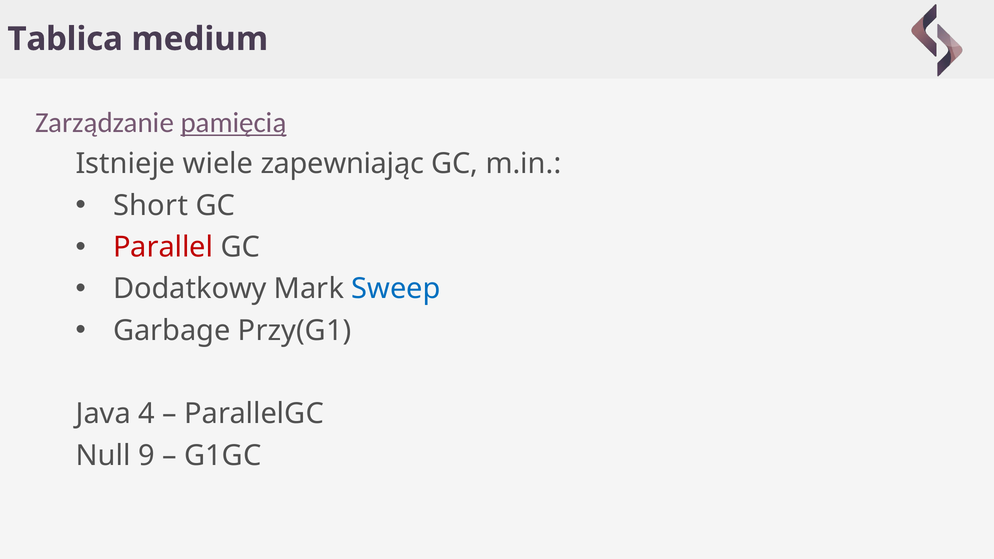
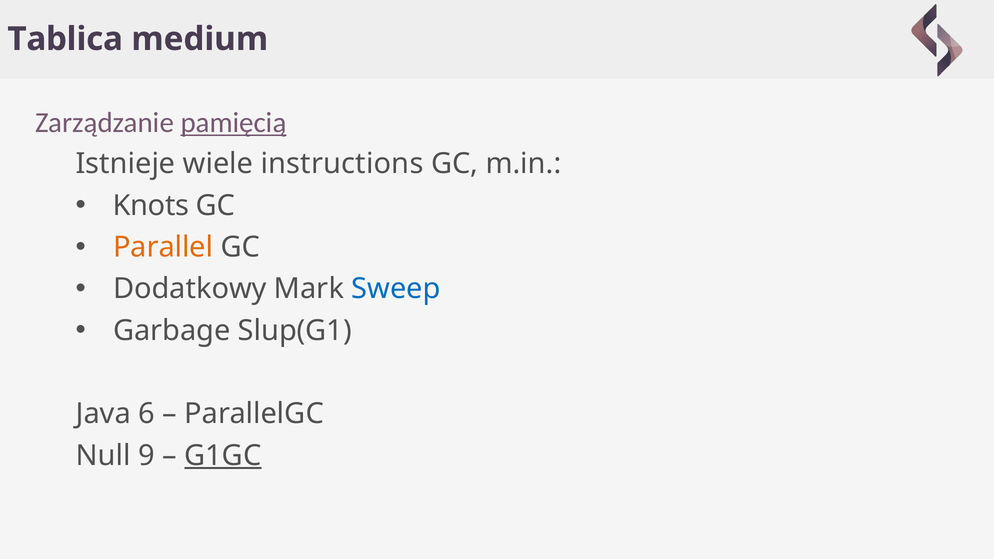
zapewniając: zapewniając -> instructions (342, 164)
Short: Short -> Knots (151, 206)
Parallel colour: red -> orange (163, 247)
Przy(G1: Przy(G1 -> Slup(G1 (295, 331)
4: 4 -> 6 (147, 414)
G1GC underline: none -> present (223, 456)
